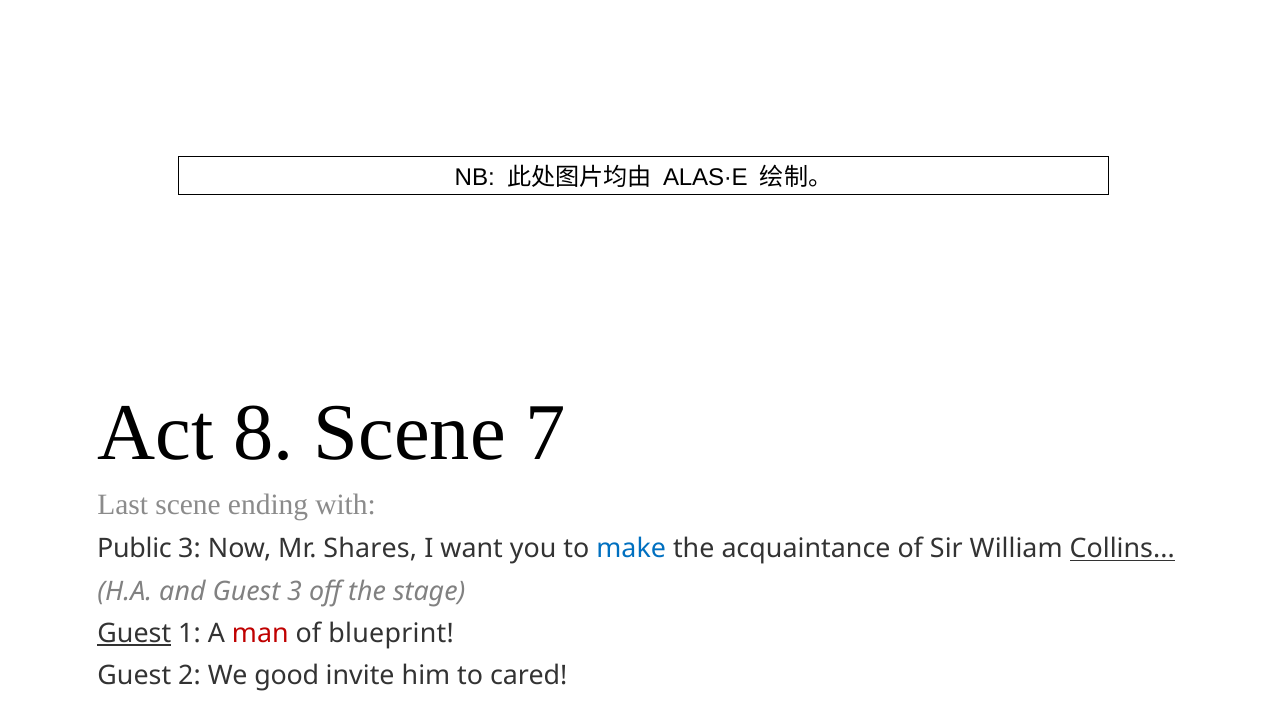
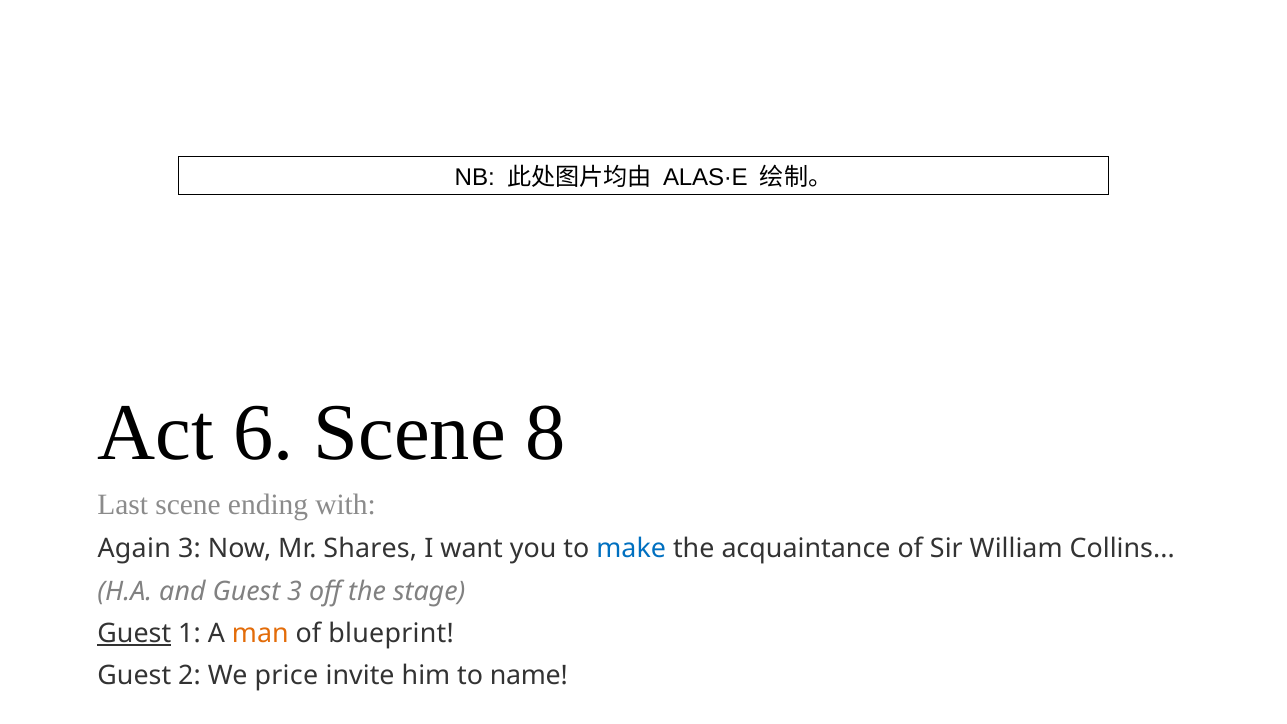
8: 8 -> 6 (264, 433)
7: 7 -> 8 (546, 433)
Public: Public -> Again (134, 549)
Collins underline: present -> none (1122, 549)
man colour: red -> orange (260, 634)
good: good -> price (286, 676)
cared: cared -> name (529, 676)
